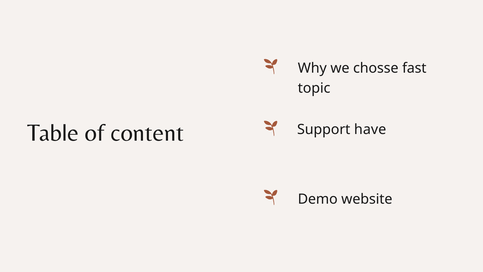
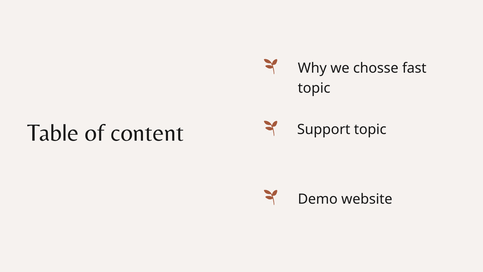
Support have: have -> topic (370, 129)
